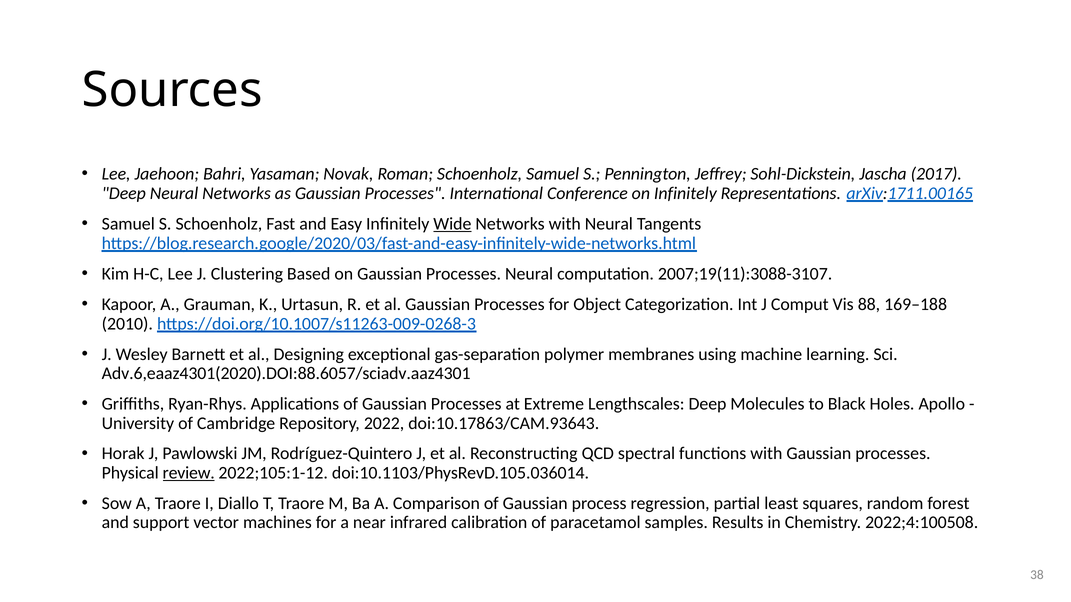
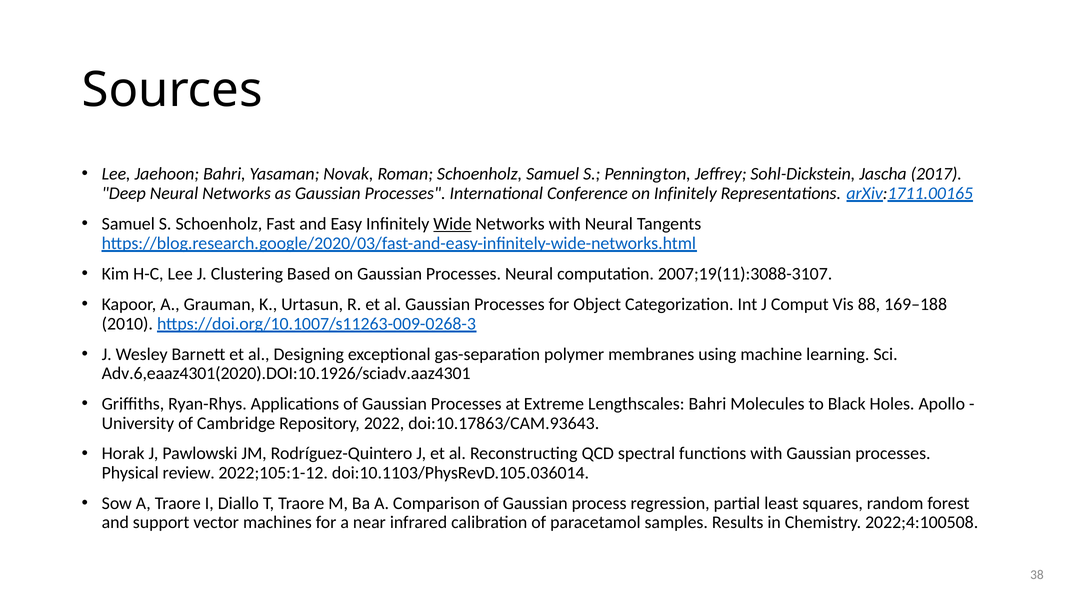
Adv.6,eaaz4301(2020).DOI:88.6057/sciadv.aaz4301: Adv.6,eaaz4301(2020).DOI:88.6057/sciadv.aaz4301 -> Adv.6,eaaz4301(2020).DOI:10.1926/sciadv.aaz4301 (286, 374)
Lengthscales Deep: Deep -> Bahri (707, 404)
review underline: present -> none (189, 473)
